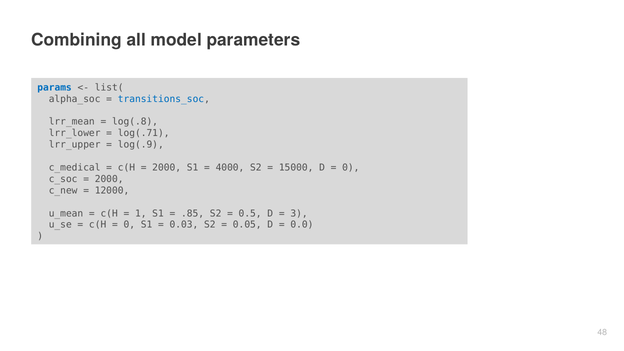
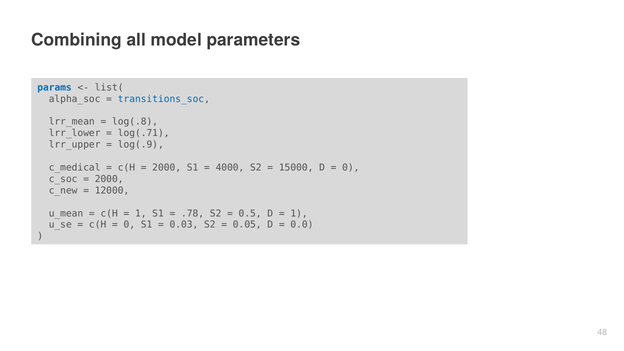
.85: .85 -> .78 (193, 213)
3: 3 -> 1 (299, 213)
